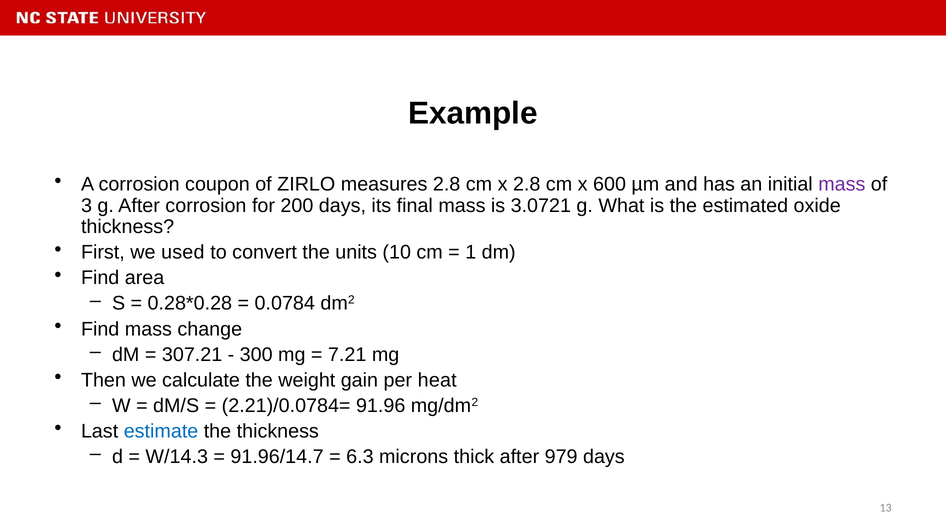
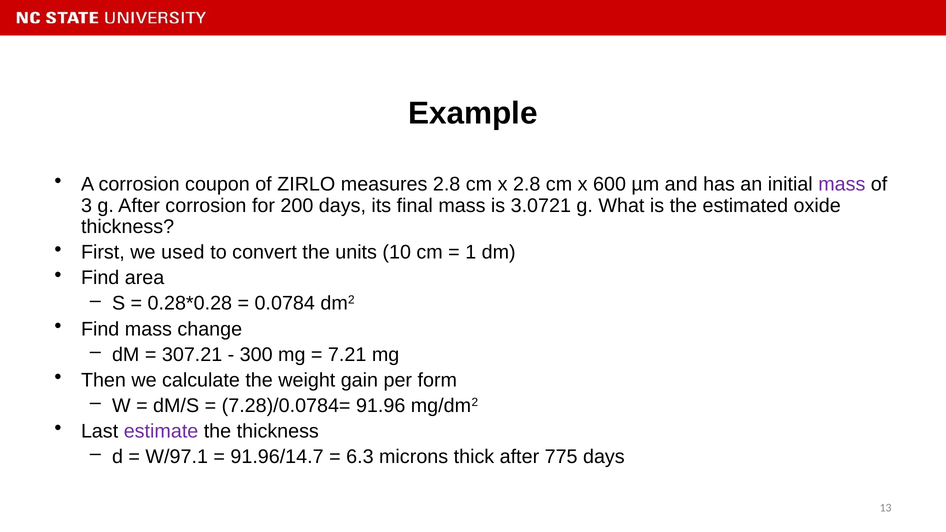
heat: heat -> form (437, 380)
2.21)/0.0784=: 2.21)/0.0784= -> 7.28)/0.0784= (286, 406)
estimate colour: blue -> purple (161, 431)
W/14.3: W/14.3 -> W/97.1 (177, 457)
979: 979 -> 775 (561, 457)
